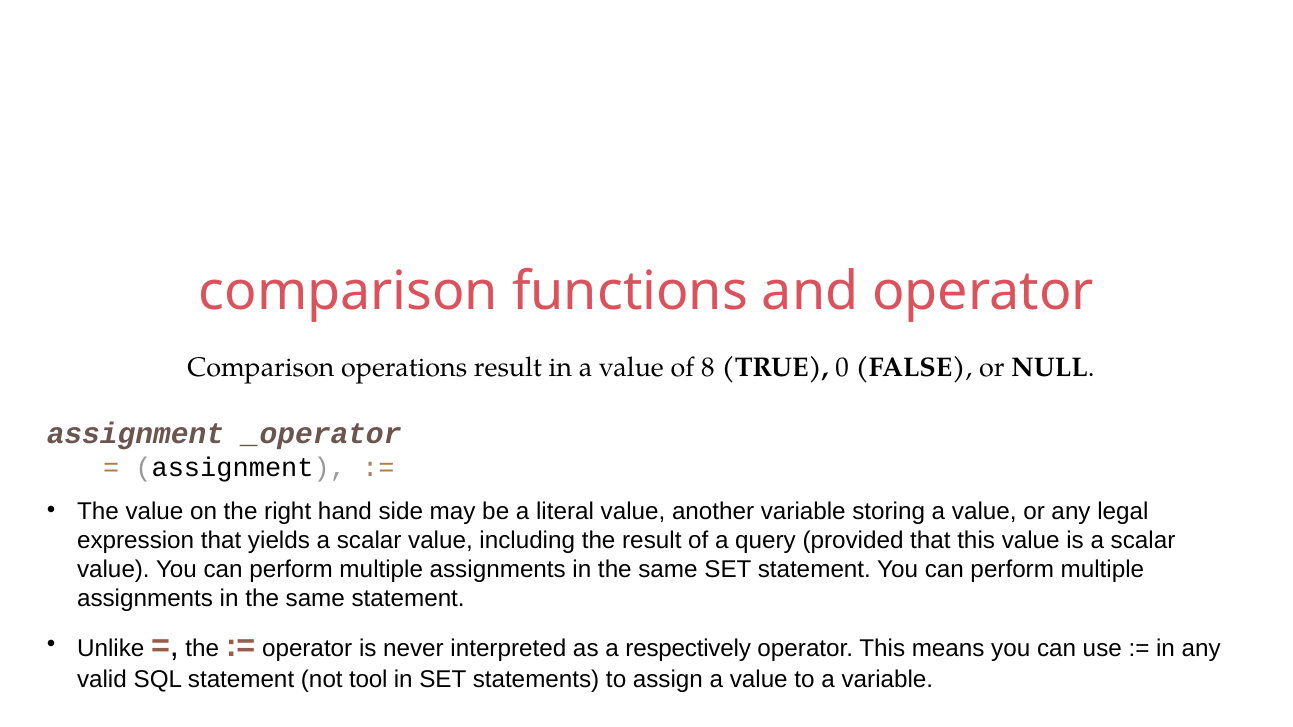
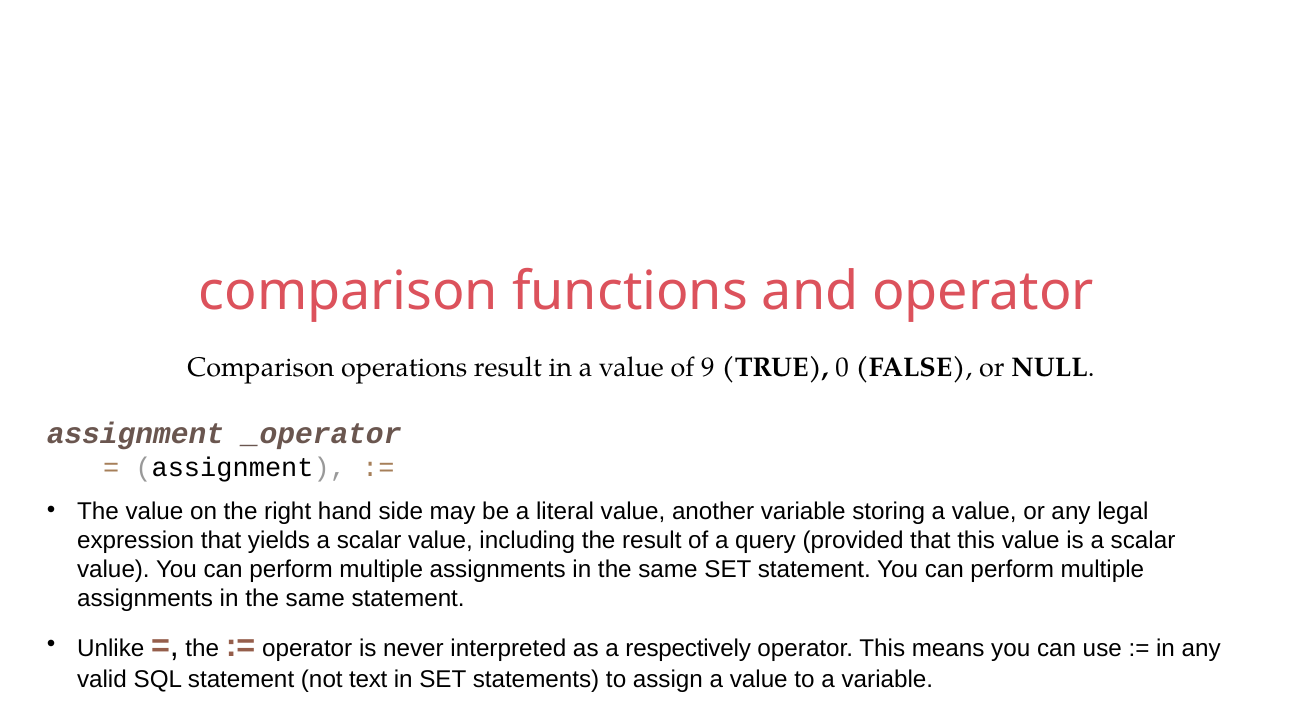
8: 8 -> 9 (708, 368)
tool: tool -> text (368, 679)
